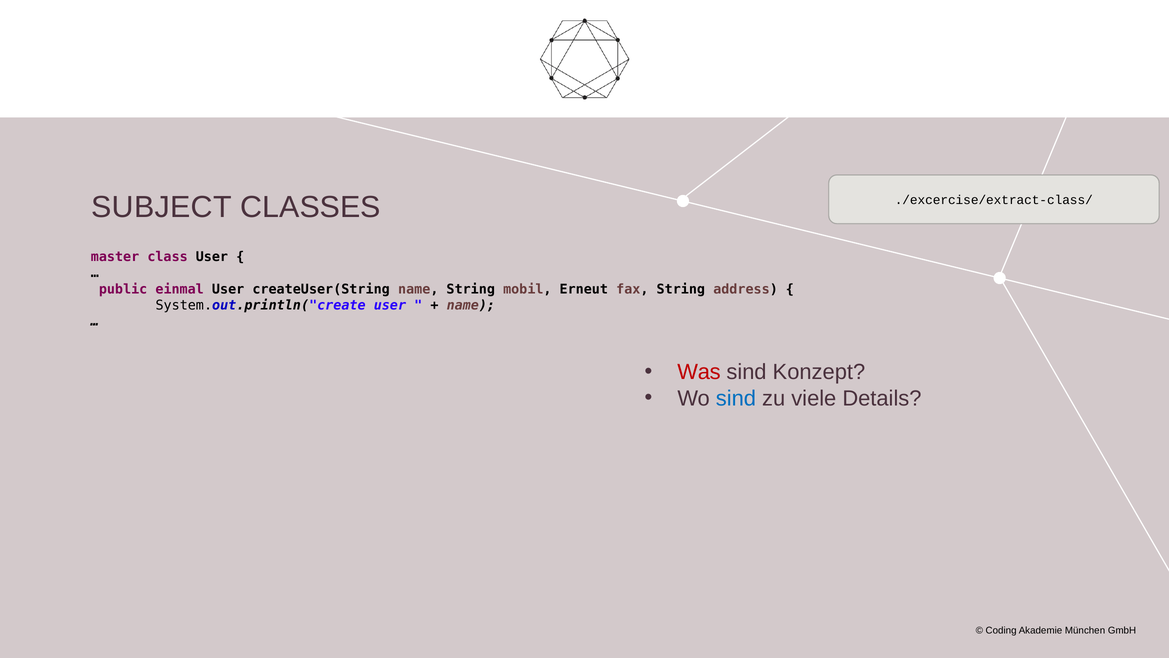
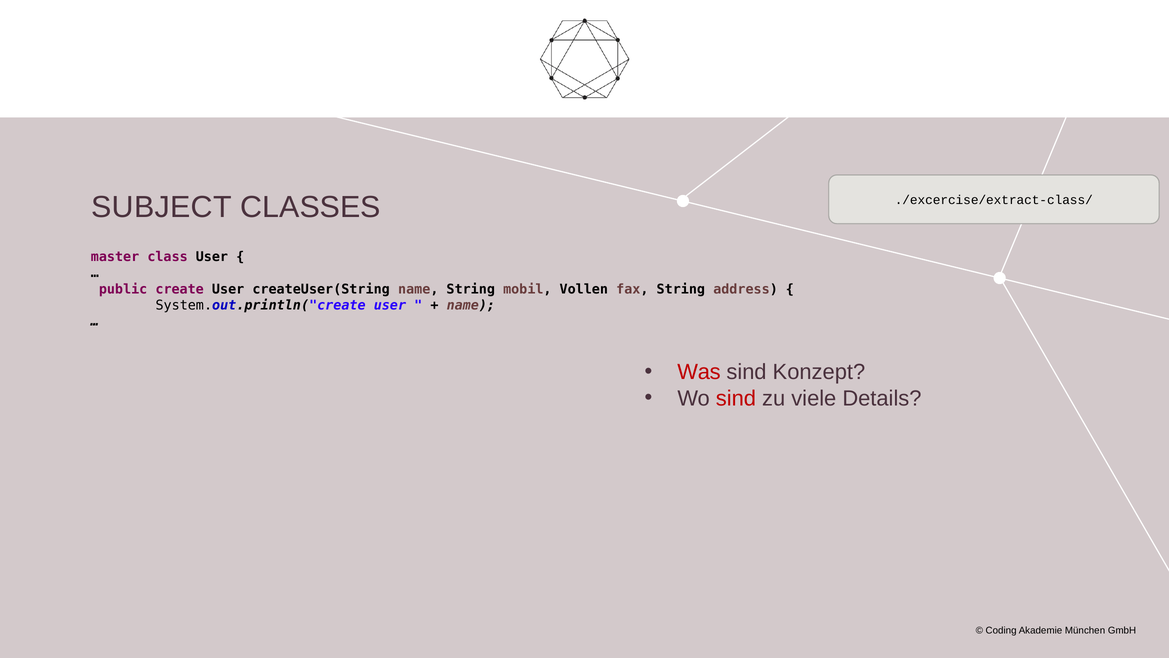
einmal: einmal -> create (180, 289)
Erneut: Erneut -> Vollen (584, 289)
sind colour: blue -> red (736, 398)
